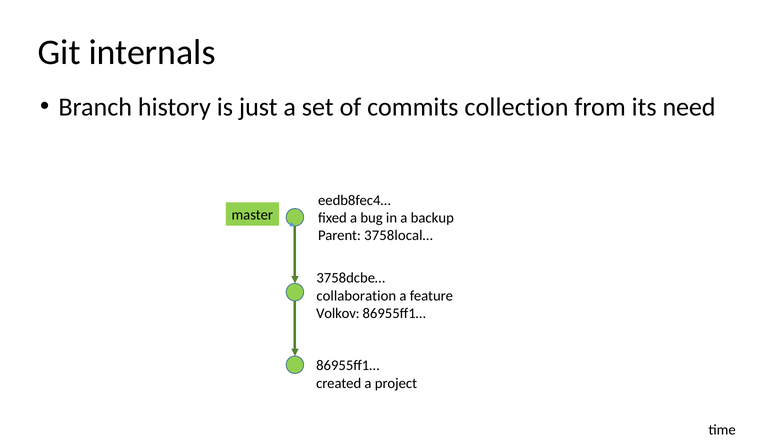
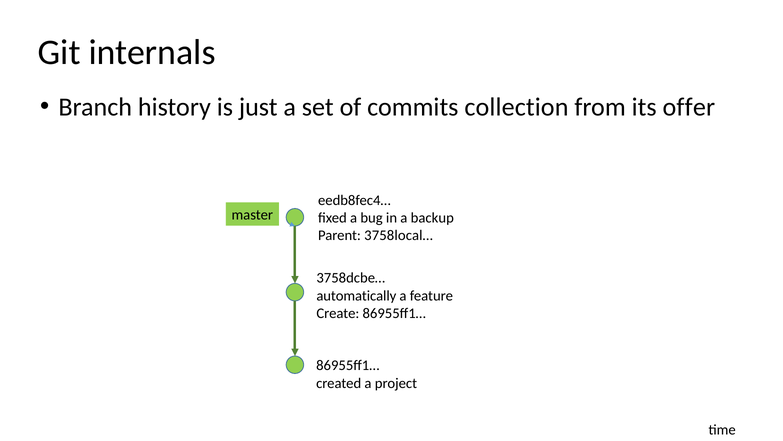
need: need -> offer (689, 107)
collaboration: collaboration -> automatically (356, 295)
Volkov: Volkov -> Create (338, 313)
